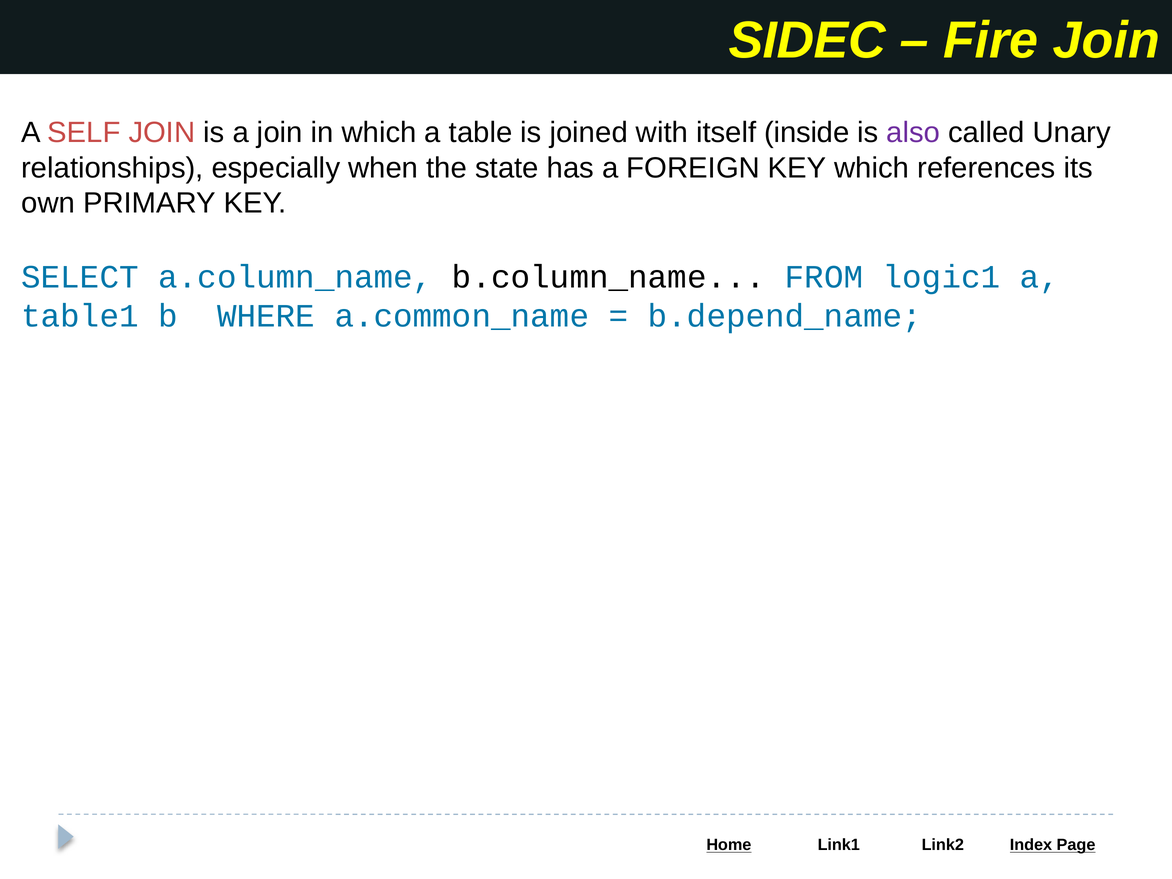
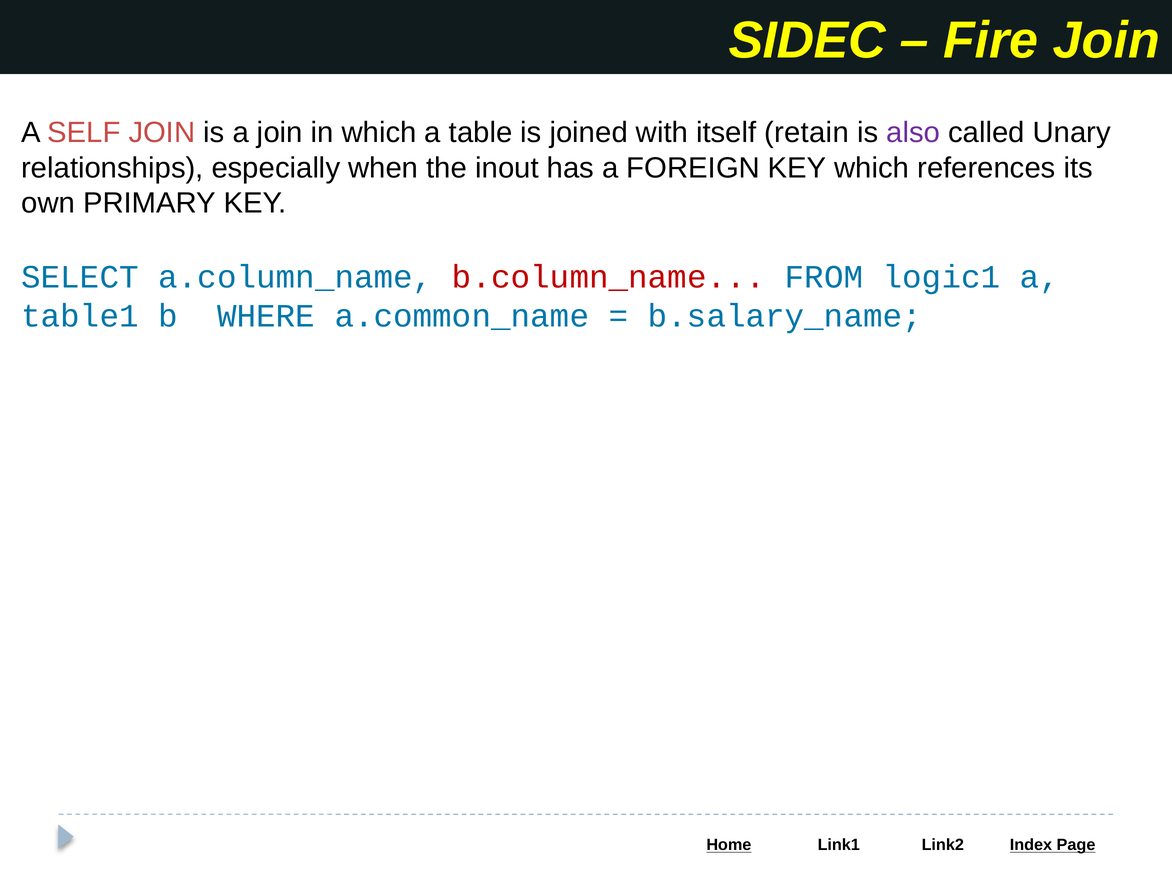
inside: inside -> retain (807, 133)
state: state -> inout (507, 168)
b.column_name colour: black -> red (609, 277)
b.depend_name: b.depend_name -> b.salary_name (785, 316)
